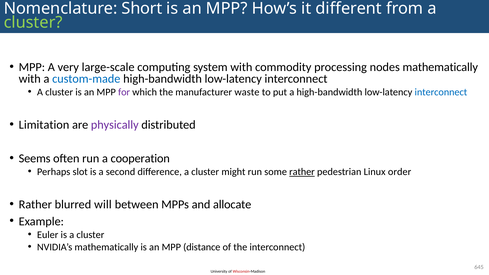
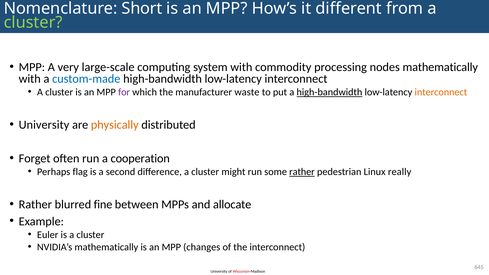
high-bandwidth underline: none -> present (329, 92)
interconnect colour: blue -> orange (441, 92)
Limitation: Limitation -> University (44, 125)
physically colour: purple -> orange (115, 125)
Seems: Seems -> Forget (35, 159)
slot: slot -> flag (80, 172)
order: order -> really (400, 172)
will: will -> fine (103, 205)
distance: distance -> changes (202, 247)
